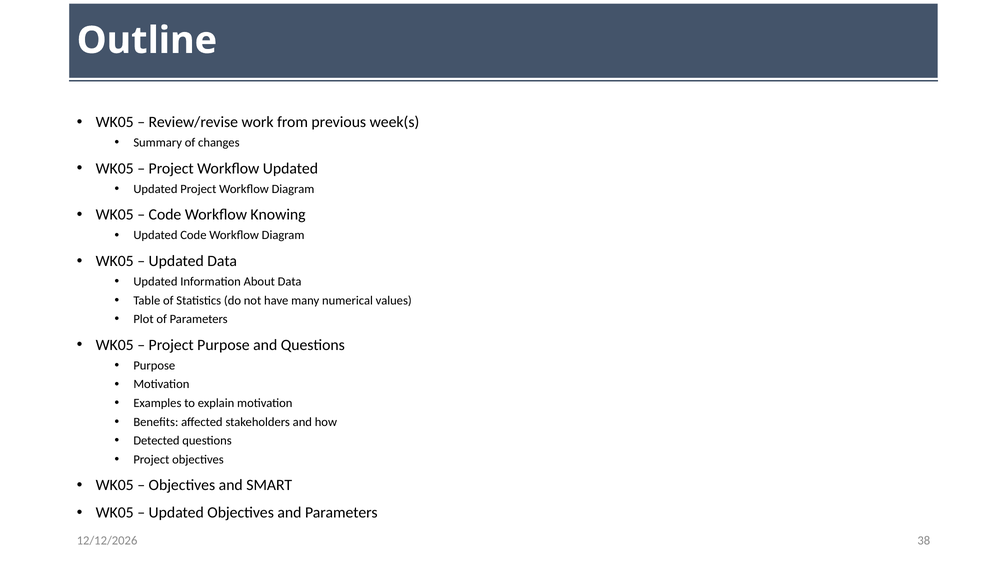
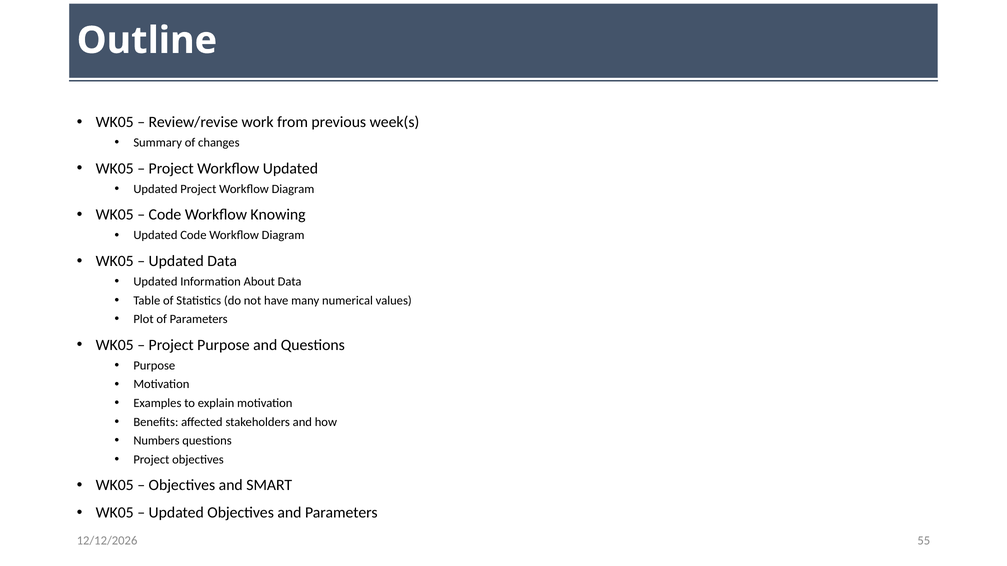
Detected: Detected -> Numbers (157, 441)
38: 38 -> 55 (924, 541)
